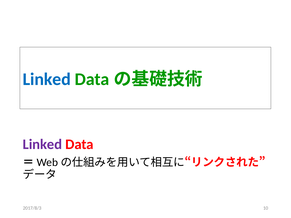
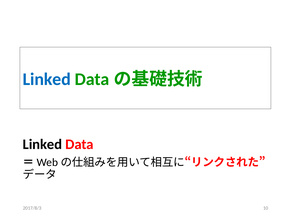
Linked colour: purple -> black (42, 144)
